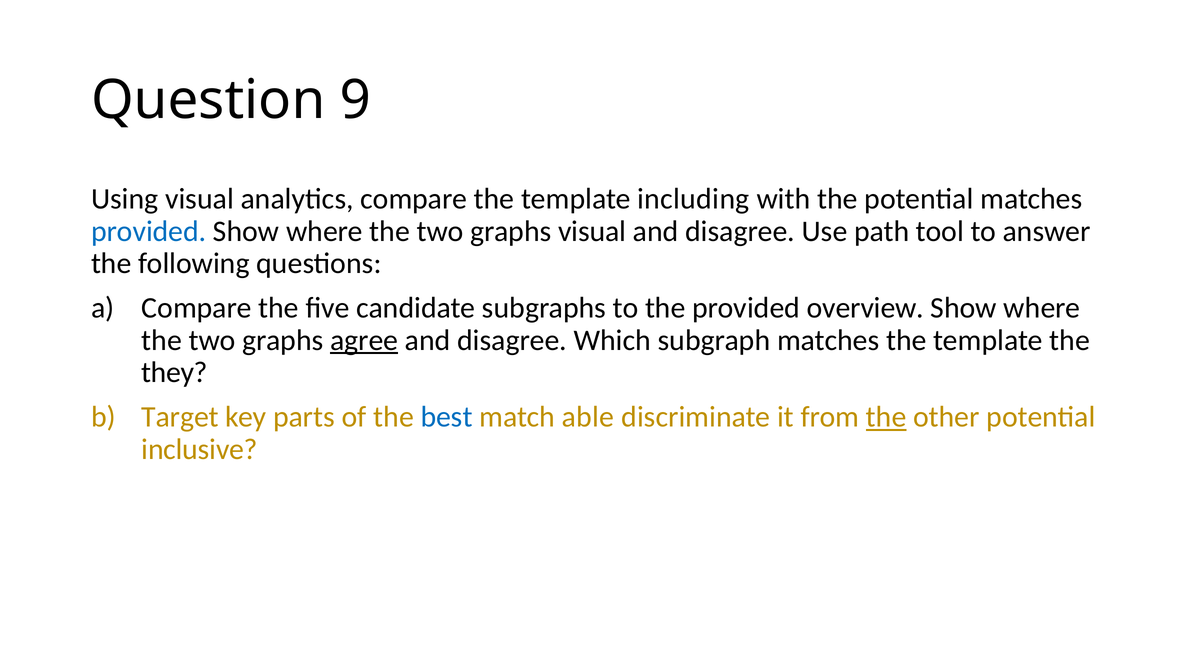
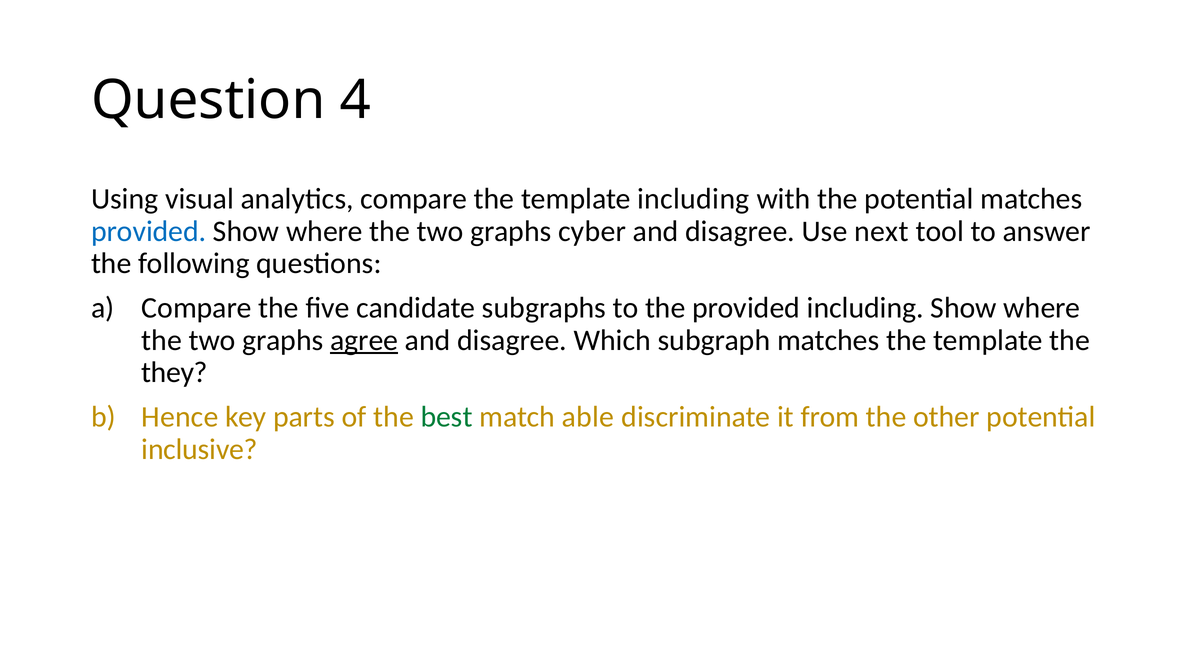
9: 9 -> 4 (355, 100)
graphs visual: visual -> cyber (592, 231)
path: path -> next (881, 231)
provided overview: overview -> including (865, 308)
Target: Target -> Hence (180, 417)
best colour: blue -> green (447, 417)
the underline: present -> none (886, 417)
